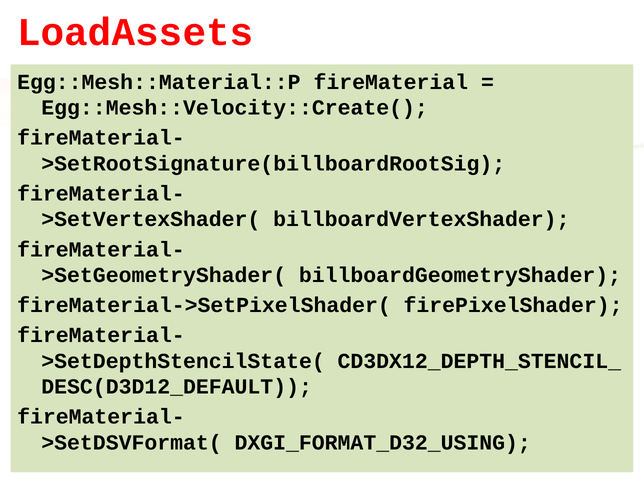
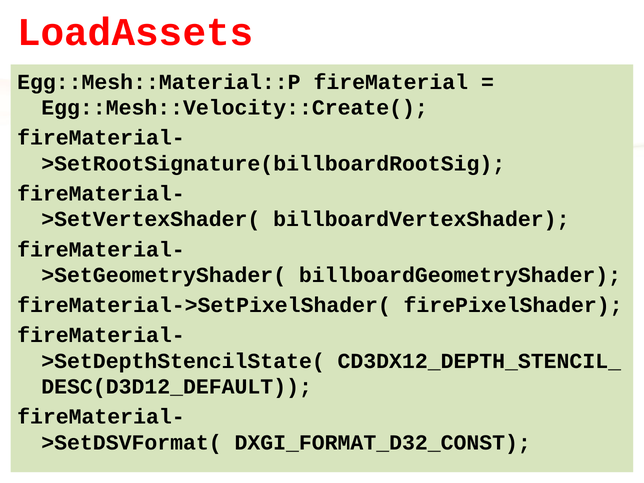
DXGI_FORMAT_D32_USING: DXGI_FORMAT_D32_USING -> DXGI_FORMAT_D32_CONST (383, 443)
